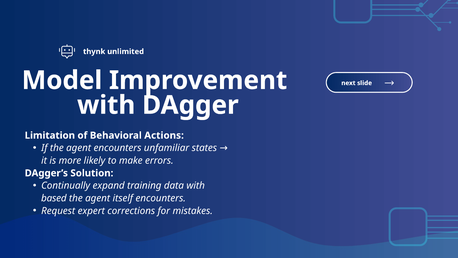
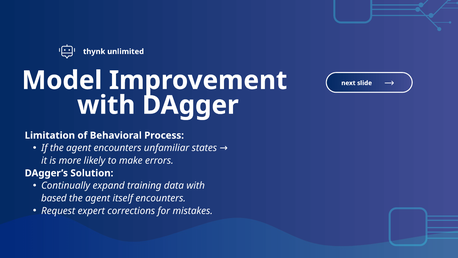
Actions: Actions -> Process (164, 135)
